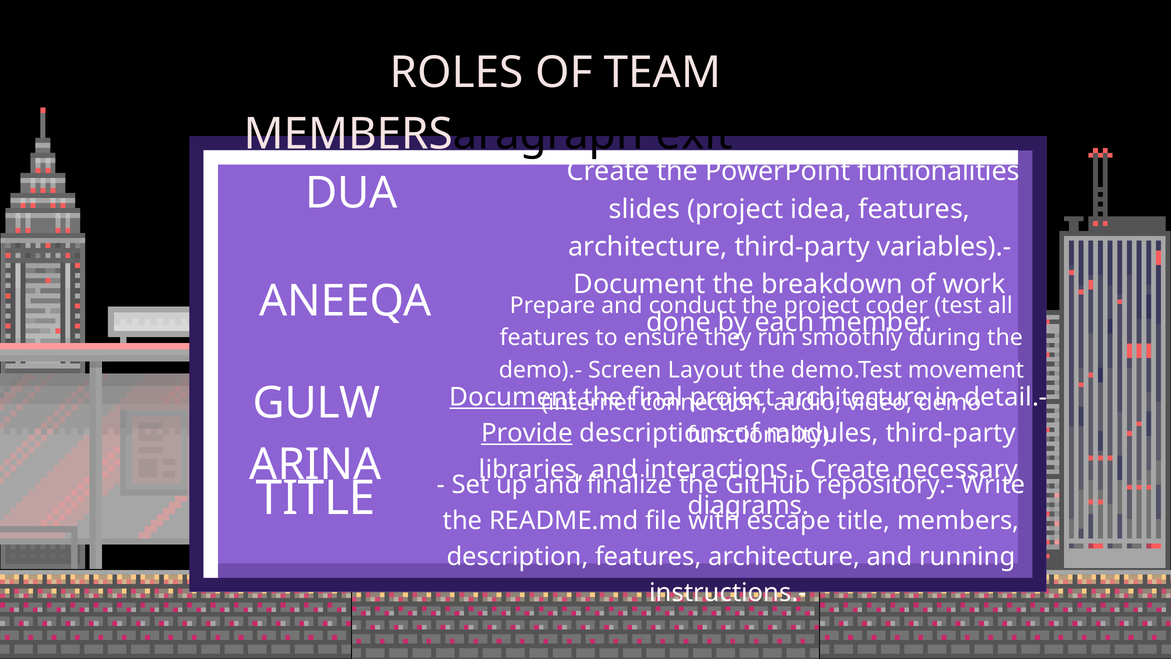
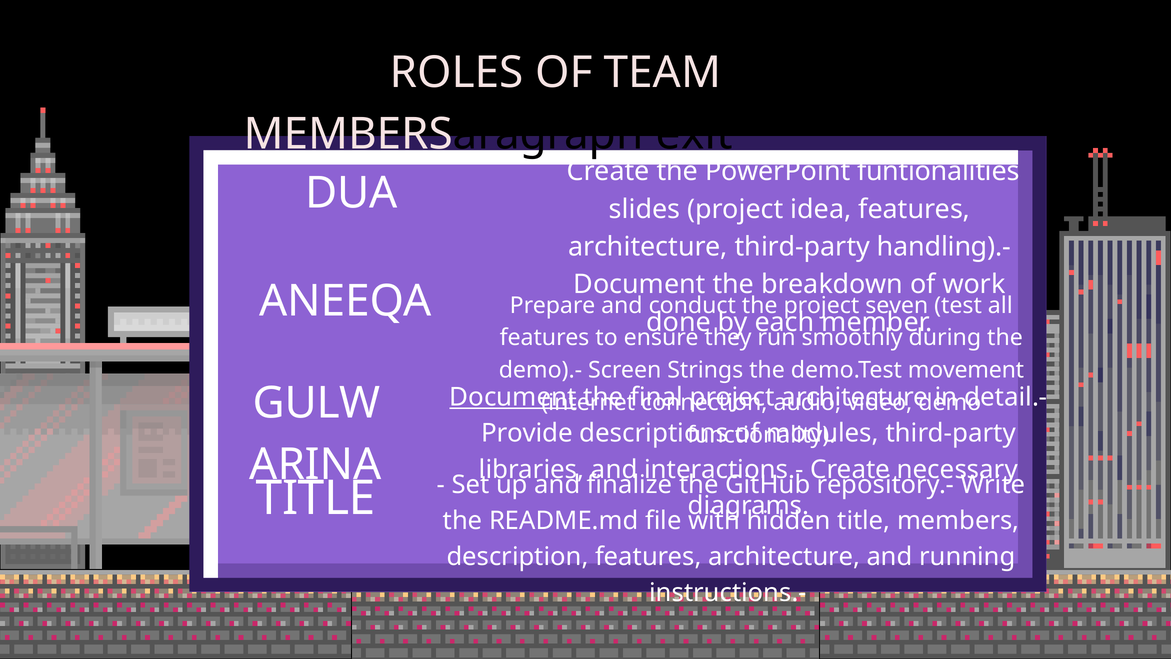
variables).-: variables).- -> handling).- (944, 247)
coder: coder -> seven (897, 305)
Layout: Layout -> Strings (705, 370)
Provide underline: present -> none (527, 433)
escape: escape -> hidden (789, 521)
